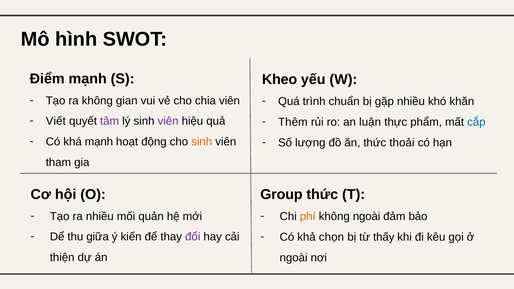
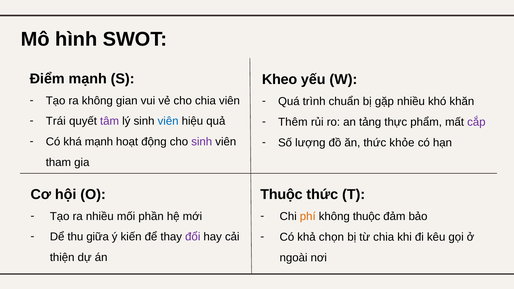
Viết: Viết -> Trái (56, 121)
viên colour: purple -> blue (168, 121)
luận: luận -> tảng (370, 122)
cắp colour: blue -> purple (476, 122)
sinh colour: orange -> purple (202, 142)
thoải: thoải -> khỏe (402, 143)
Group: Group -> Thuộc (281, 195)
quản: quản -> phần (151, 216)
không ngoài: ngoài -> thuộc (367, 217)
từ thấy: thấy -> chia (384, 237)
